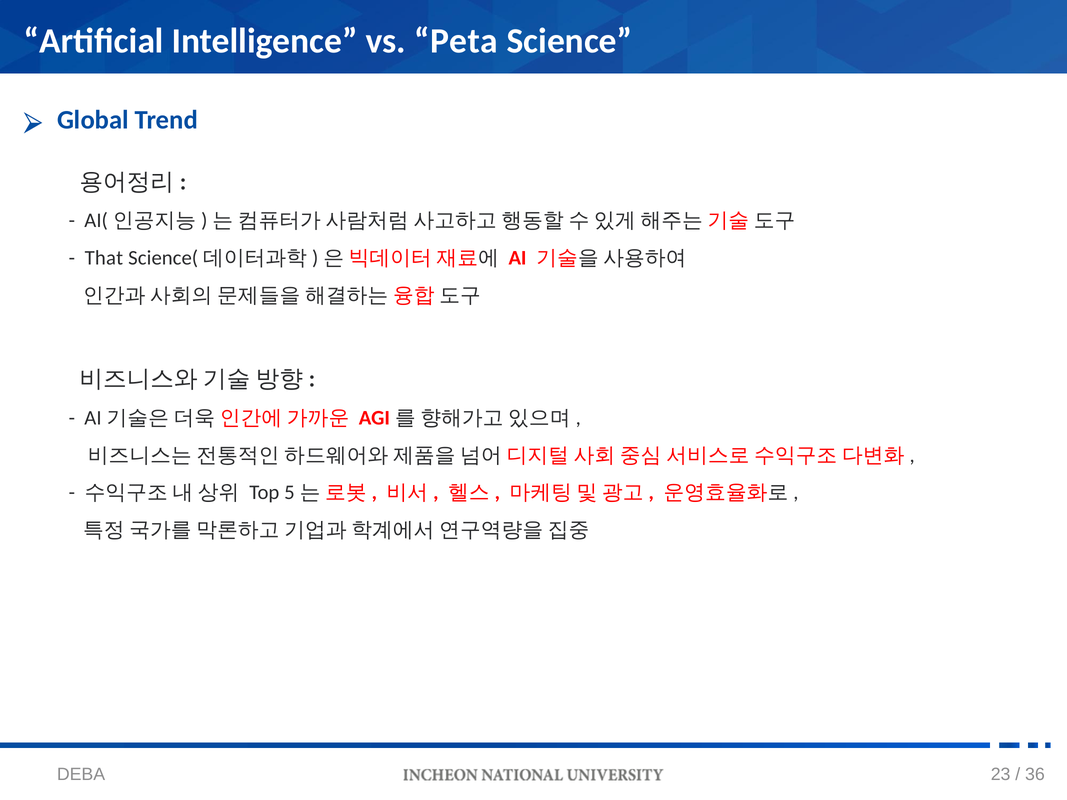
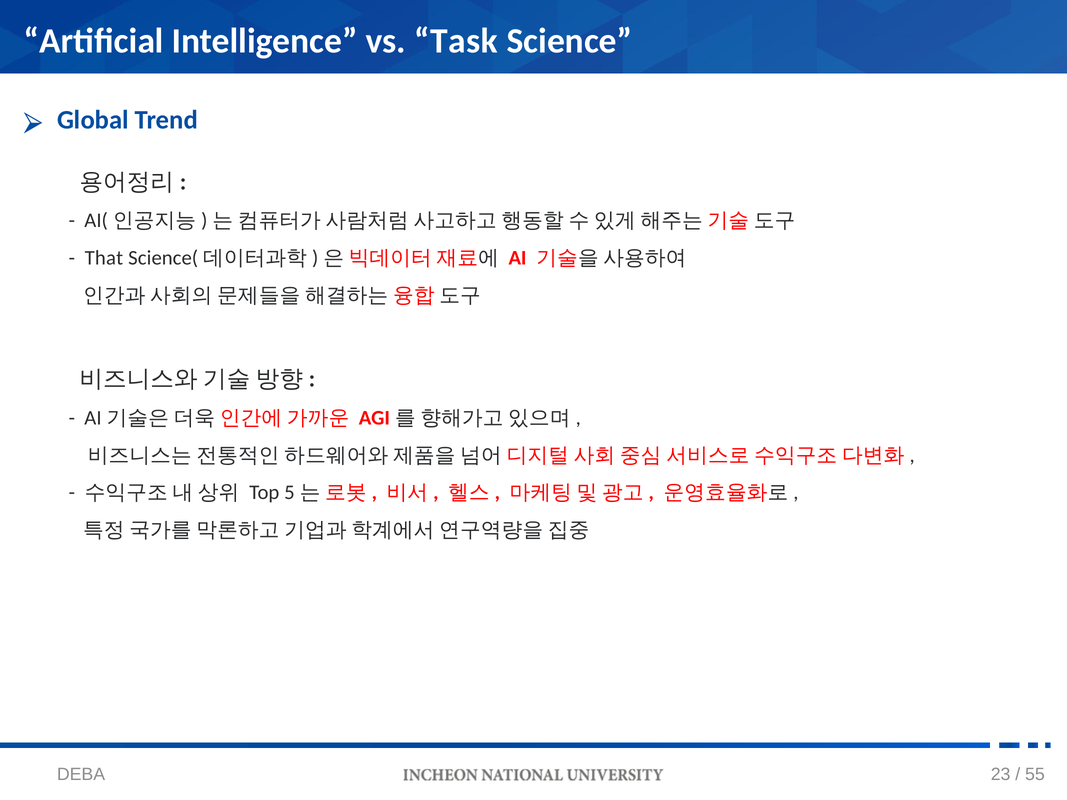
Peta: Peta -> Task (456, 41)
36: 36 -> 55 (1035, 775)
